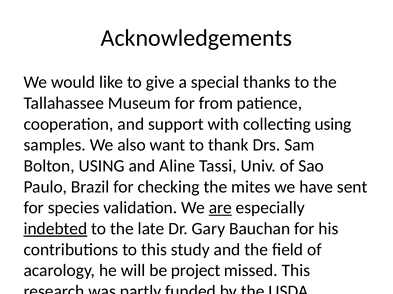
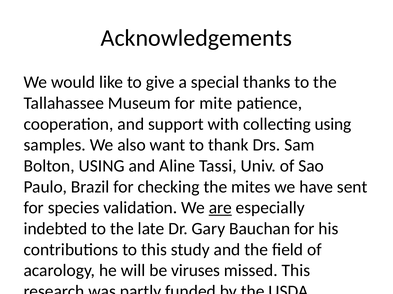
from: from -> mite (216, 103)
indebted underline: present -> none (55, 229)
be project: project -> viruses (196, 271)
